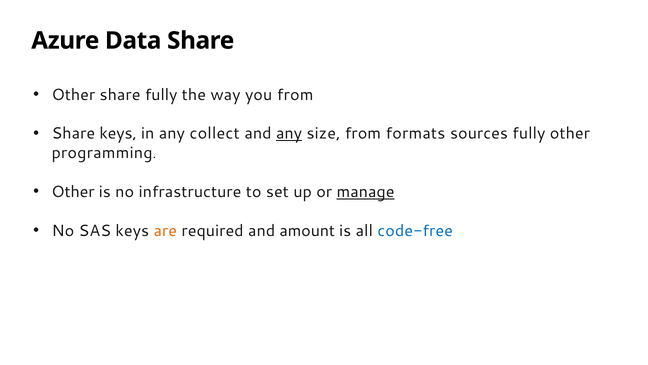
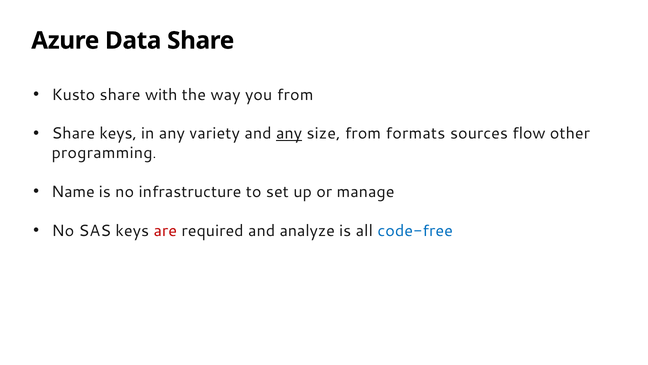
Other: Other -> Kusto (73, 95)
share fully: fully -> with (161, 95)
collect: collect -> variety (215, 133)
sources fully: fully -> flow (529, 133)
Other: Other -> Name (73, 192)
manage underline: present -> none (366, 192)
are colour: orange -> red (165, 231)
amount: amount -> analyze (307, 231)
